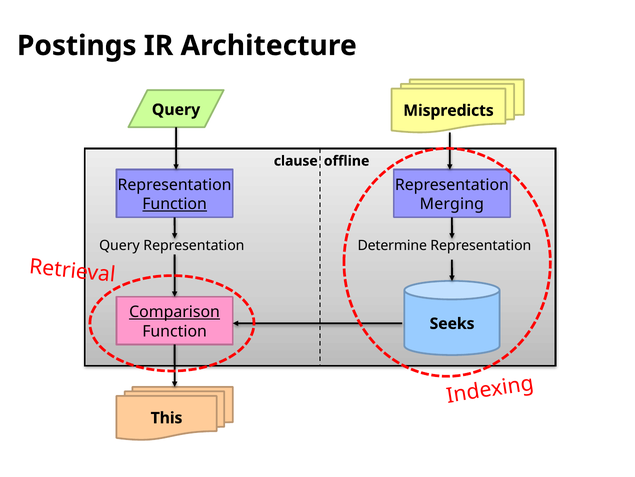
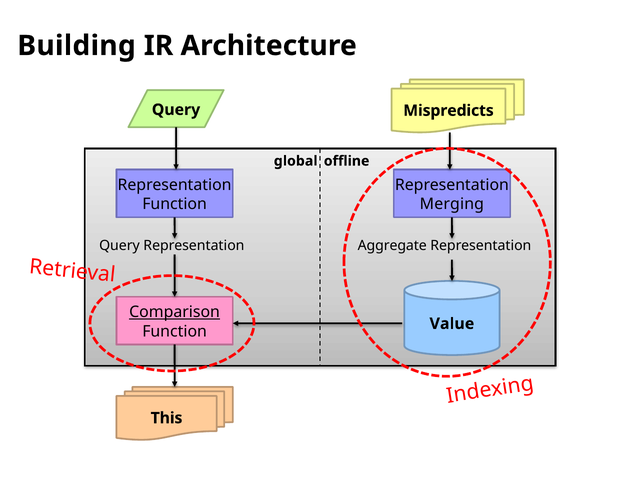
Postings: Postings -> Building (77, 46)
clause: clause -> global (296, 161)
Function underline: present -> none (175, 204)
Determine: Determine -> Aggregate (392, 245)
Seeks: Seeks -> Value (452, 323)
